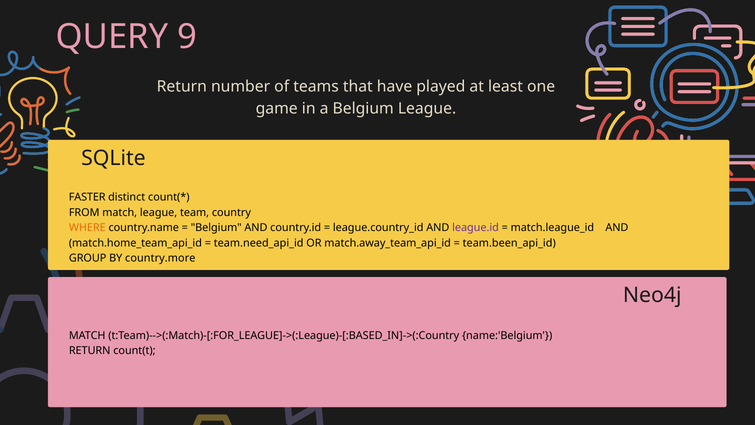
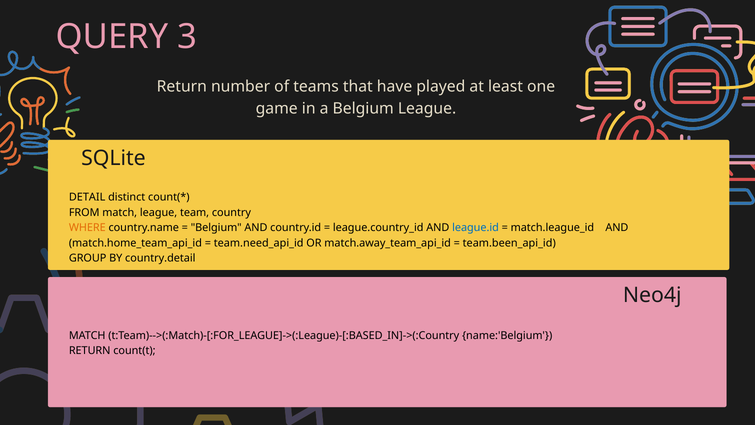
9: 9 -> 3 (187, 37)
FASTER: FASTER -> DETAIL (87, 197)
league.id colour: purple -> blue (475, 228)
country.more: country.more -> country.detail (160, 258)
